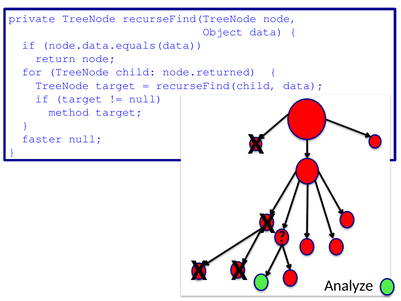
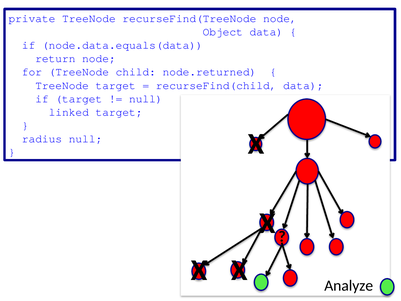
method: method -> linked (69, 112)
faster: faster -> radius (42, 139)
